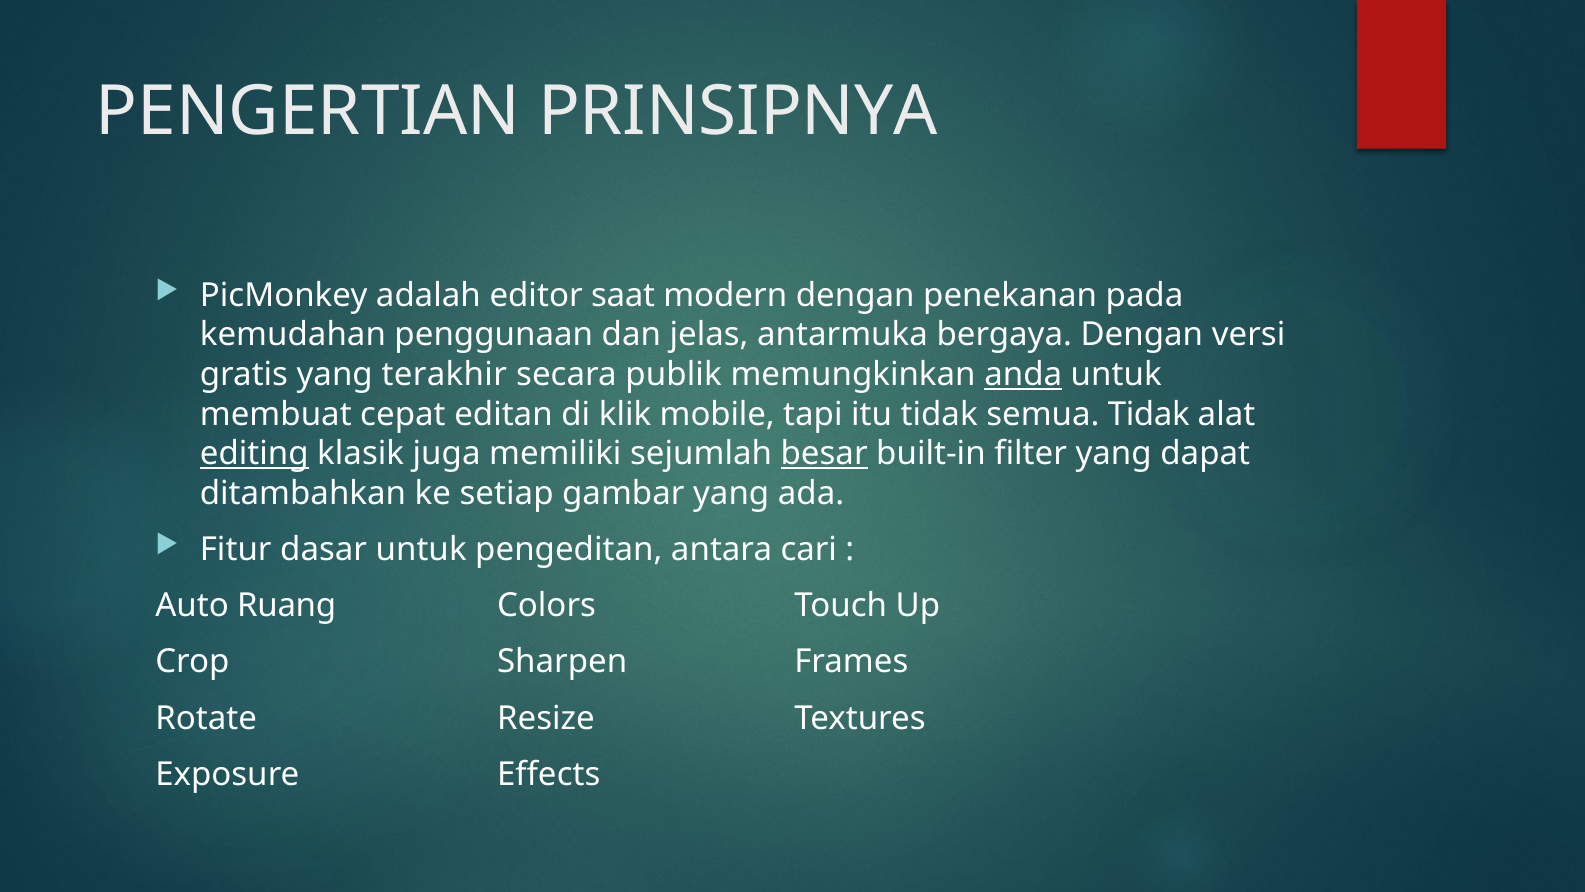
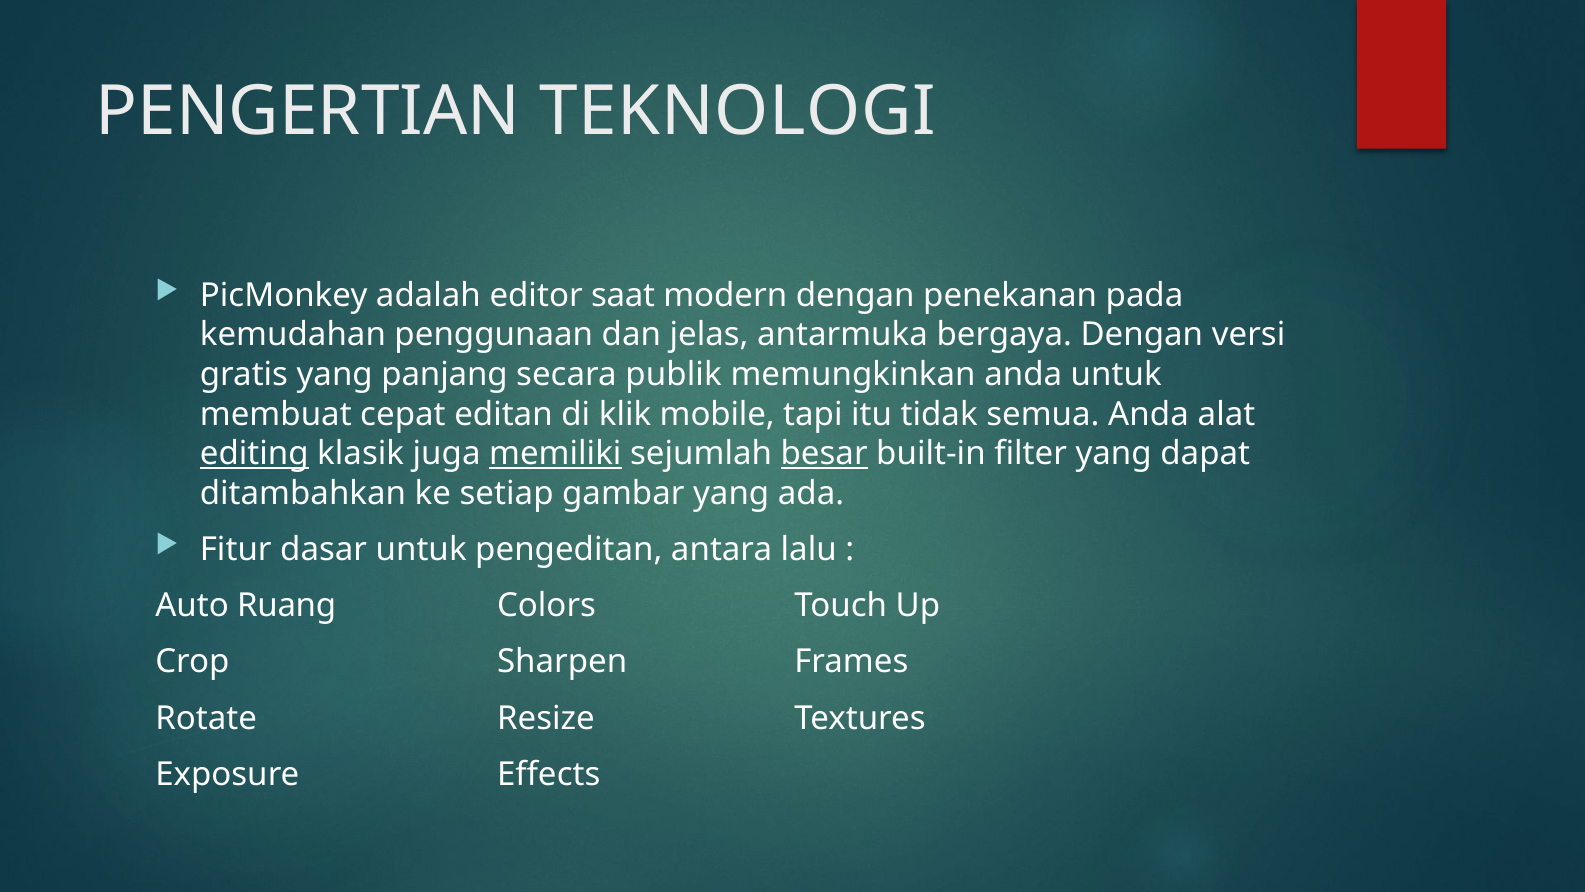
PRINSIPNYA: PRINSIPNYA -> TEKNOLOGI (738, 111)
terakhir: terakhir -> panjang (445, 374)
anda underline: present -> none (1023, 374)
semua Tidak: Tidak -> Anda (1149, 414)
memiliki underline: none -> present (555, 454)
cari: cari -> lalu (809, 549)
